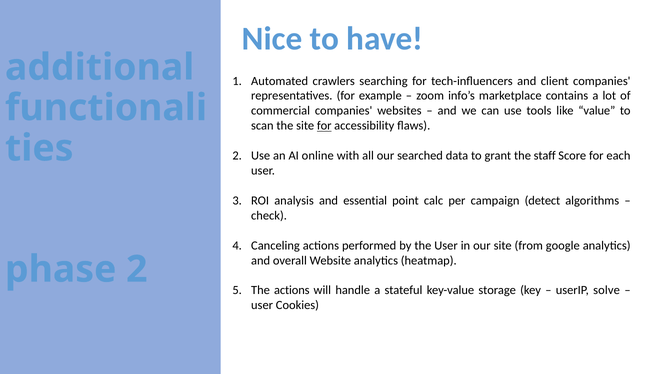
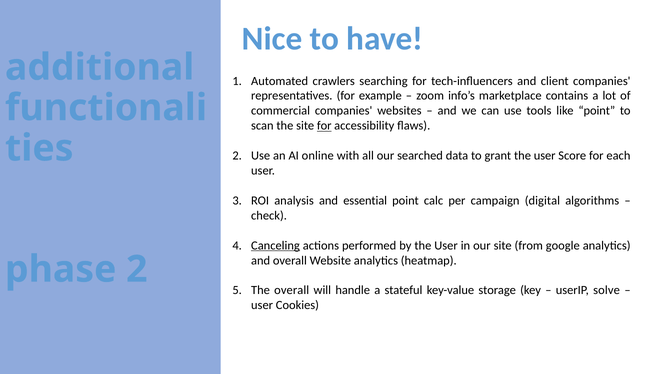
like value: value -> point (597, 111)
grant the staff: staff -> user (545, 156)
detect: detect -> digital (542, 201)
Canceling underline: none -> present (275, 245)
The actions: actions -> overall (292, 290)
